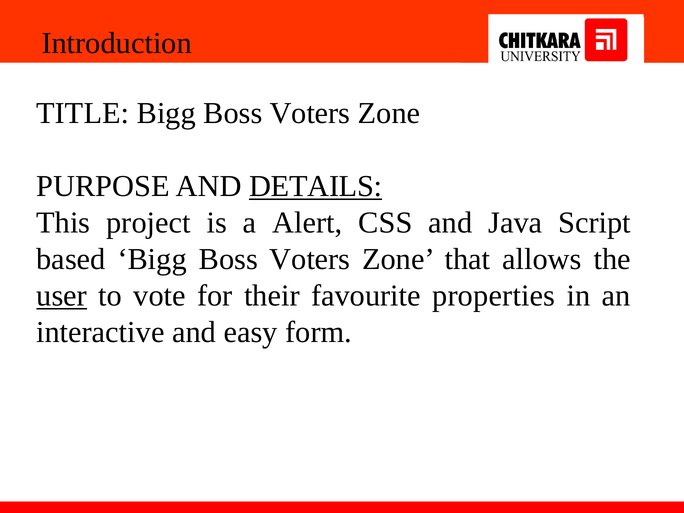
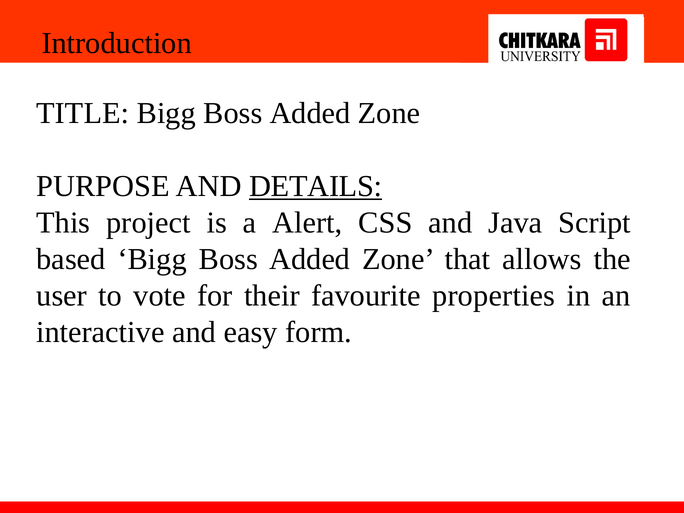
TITLE Bigg Boss Voters: Voters -> Added (310, 113)
based Bigg Boss Voters: Voters -> Added (310, 259)
user underline: present -> none (62, 296)
